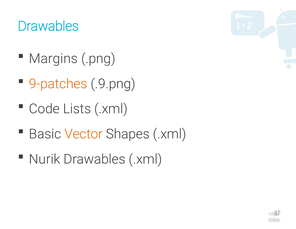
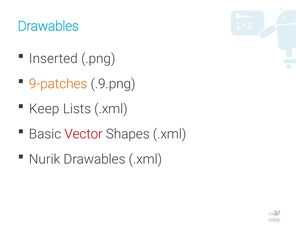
Margins: Margins -> Inserted (53, 59)
Code: Code -> Keep (44, 109)
Vector colour: orange -> red (84, 134)
